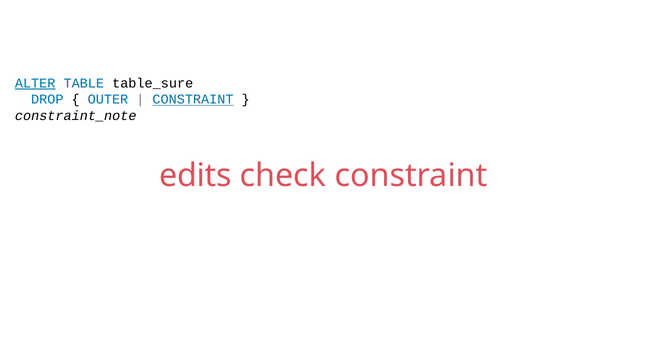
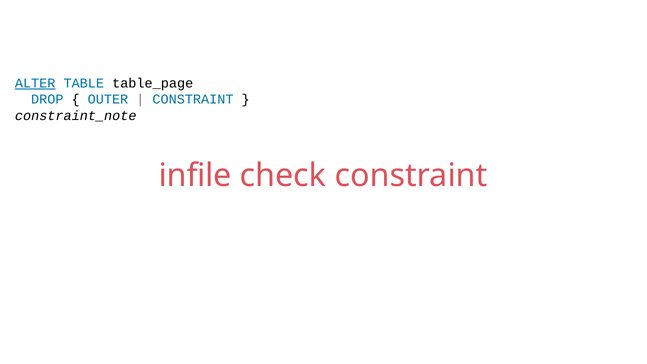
table_sure: table_sure -> table_page (153, 83)
CONSTRAINT underline: present -> none (193, 99)
edits: edits -> infile (195, 175)
